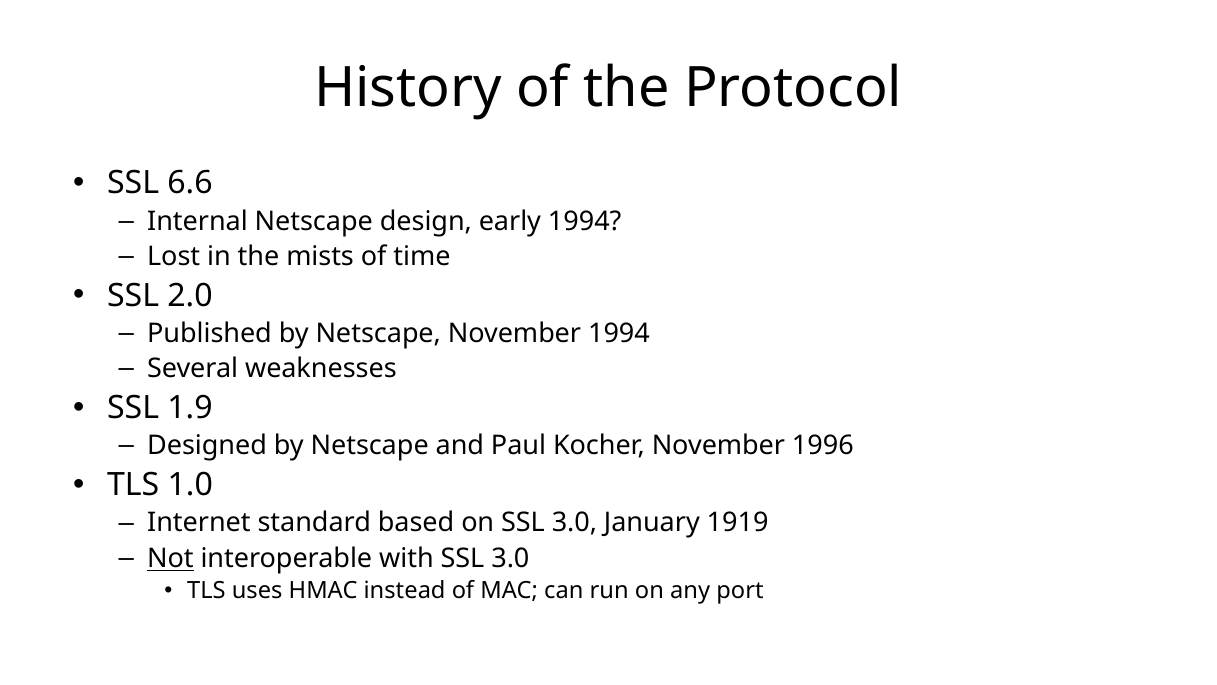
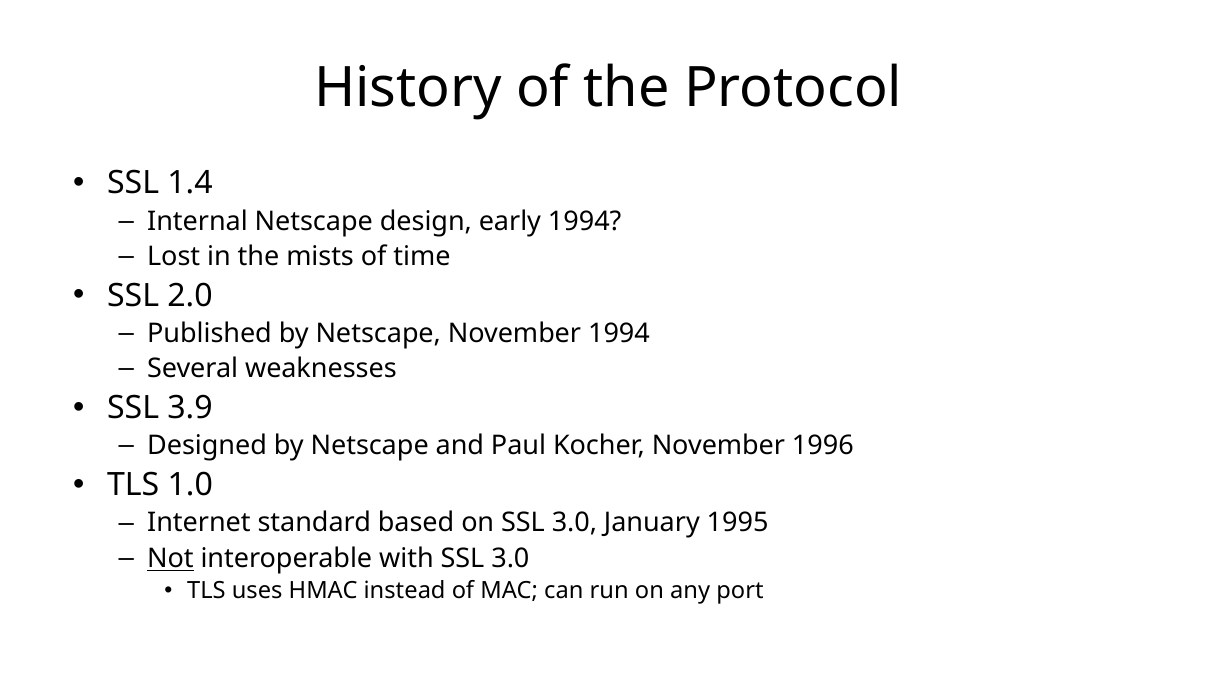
6.6: 6.6 -> 1.4 (190, 183)
1.9: 1.9 -> 3.9 (190, 408)
1919: 1919 -> 1995 (738, 523)
